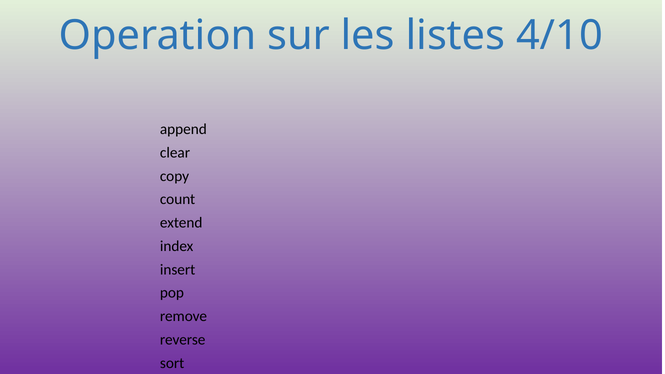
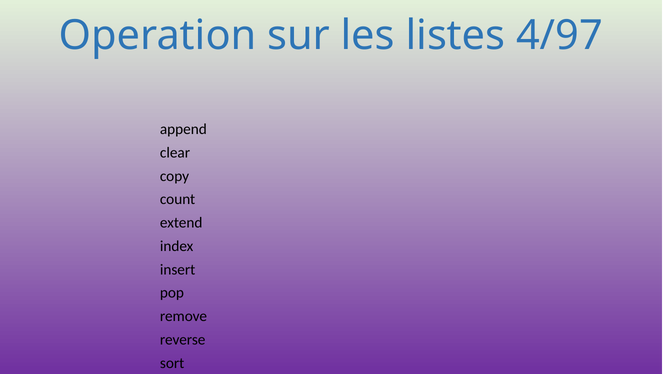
4/10: 4/10 -> 4/97 (559, 35)
